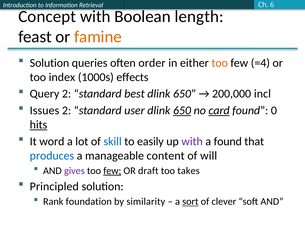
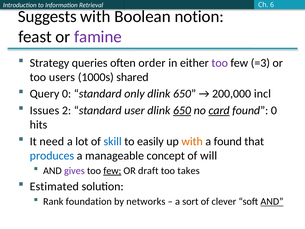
Concept: Concept -> Suggests (47, 16)
length: length -> notion (199, 16)
famine colour: orange -> purple (98, 37)
Solution: Solution -> Strategy (49, 63)
too colour: orange -> purple (220, 63)
=4: =4 -> =3 (260, 63)
index: index -> users (62, 77)
effects: effects -> shared (132, 77)
Query 2: 2 -> 0 (67, 94)
best: best -> only (134, 94)
hits underline: present -> none (38, 125)
word: word -> need (52, 141)
with colour: purple -> orange (192, 141)
content: content -> concept (166, 155)
Principled: Principled -> Estimated (54, 186)
similarity: similarity -> networks (146, 201)
sort underline: present -> none (190, 201)
AND underline: none -> present (272, 201)
